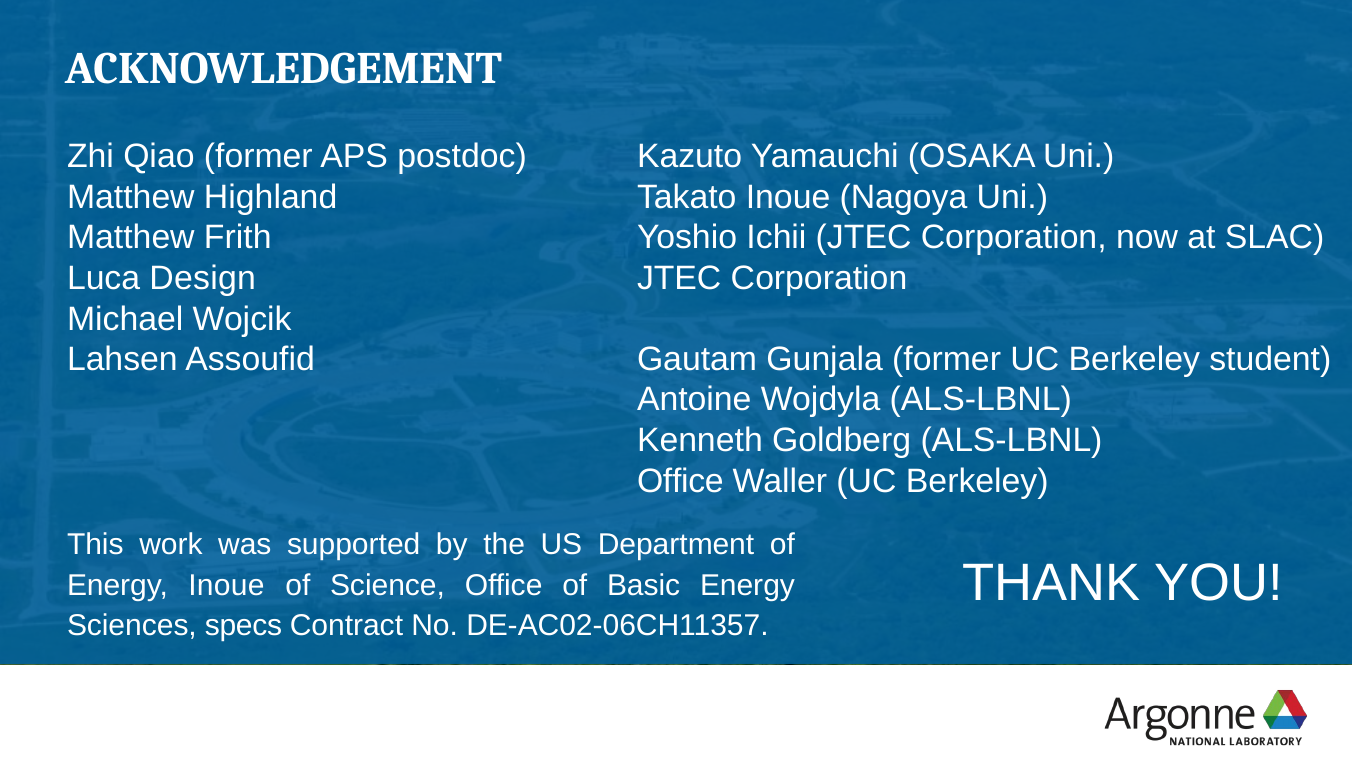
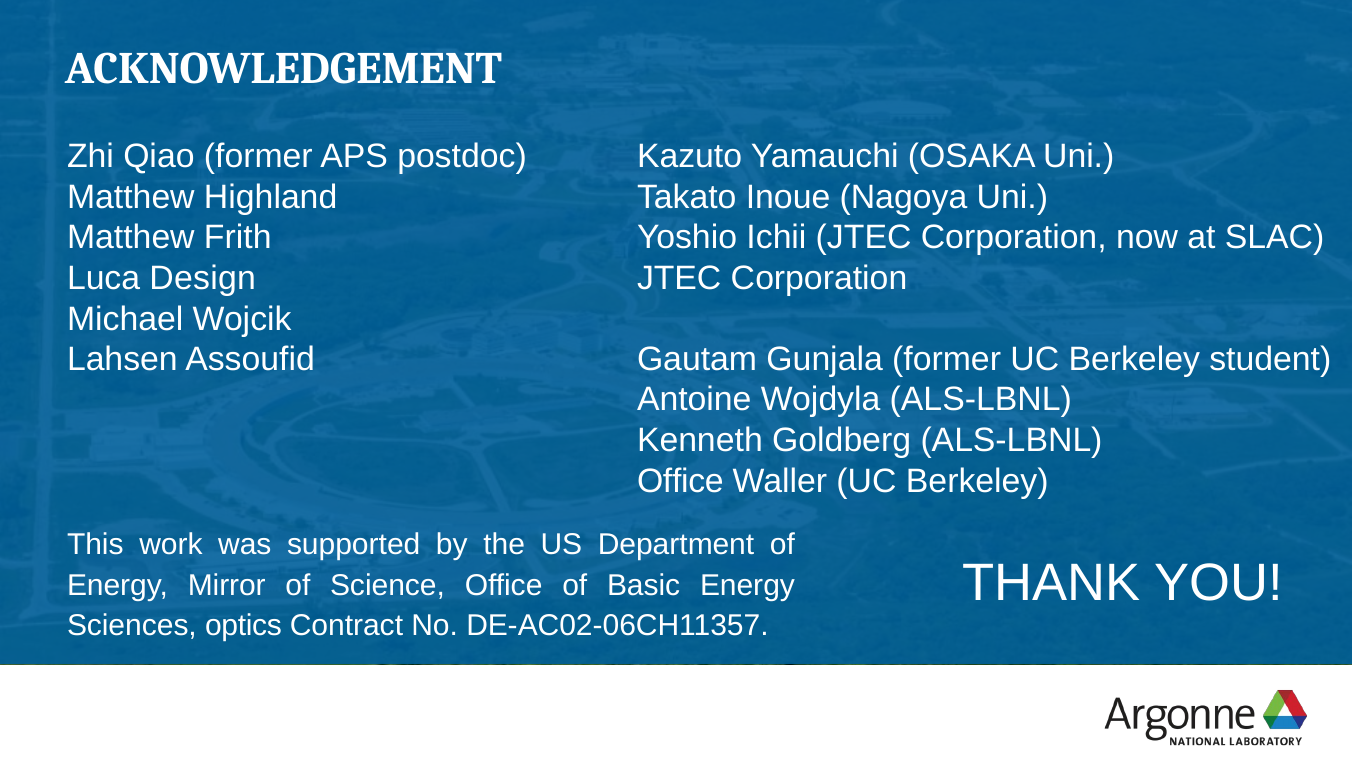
Energy Inoue: Inoue -> Mirror (227, 585)
specs: specs -> optics (243, 625)
